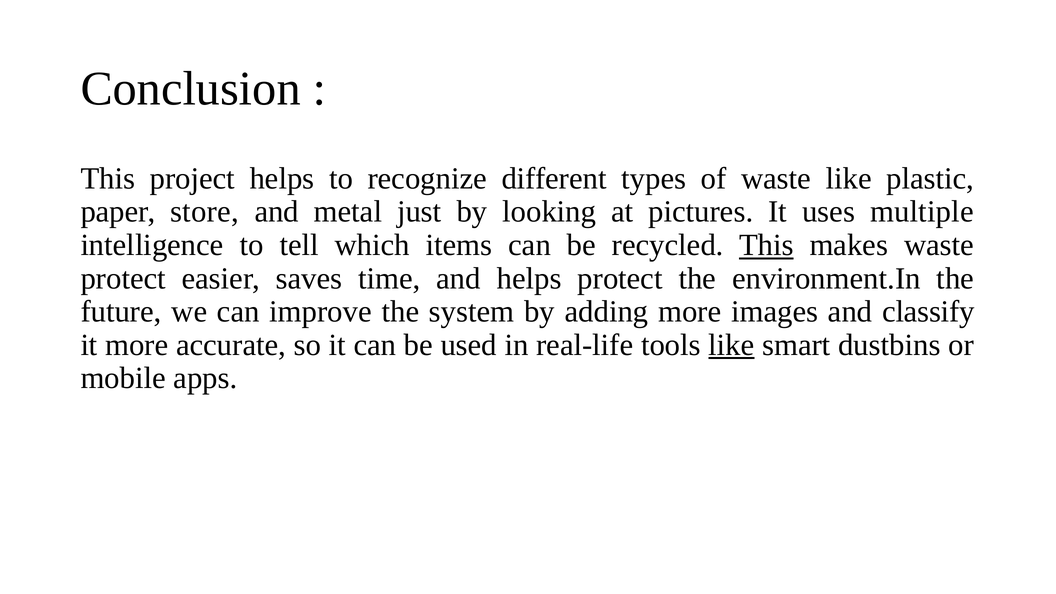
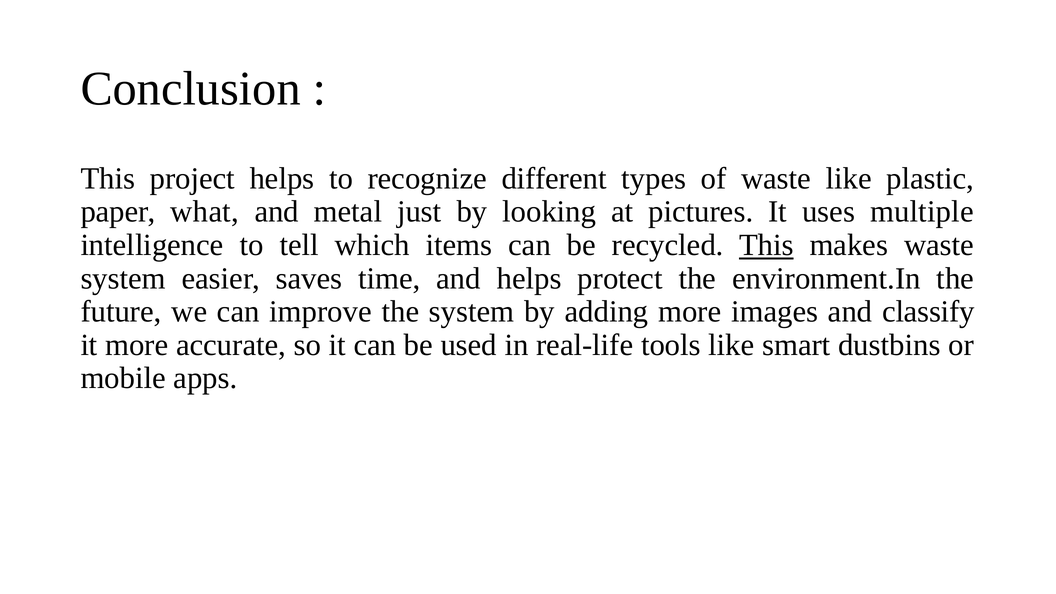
store: store -> what (205, 212)
protect: protect -> system (123, 278)
like underline: present -> none (731, 345)
